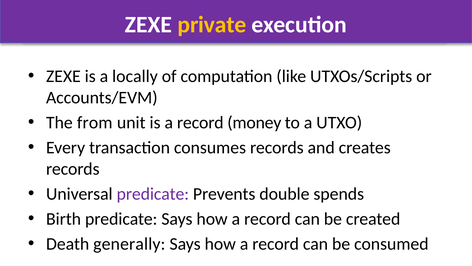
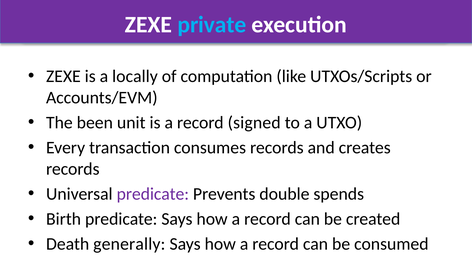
private colour: yellow -> light blue (212, 25)
from: from -> been (95, 122)
money: money -> signed (254, 122)
